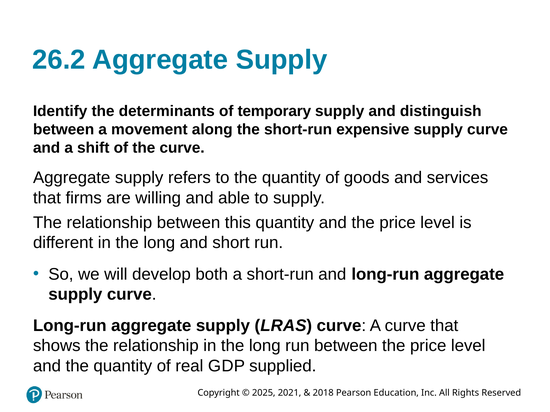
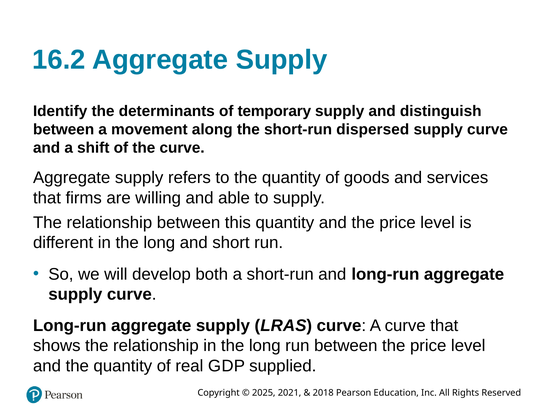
26.2: 26.2 -> 16.2 (59, 60)
expensive: expensive -> dispersed (373, 130)
